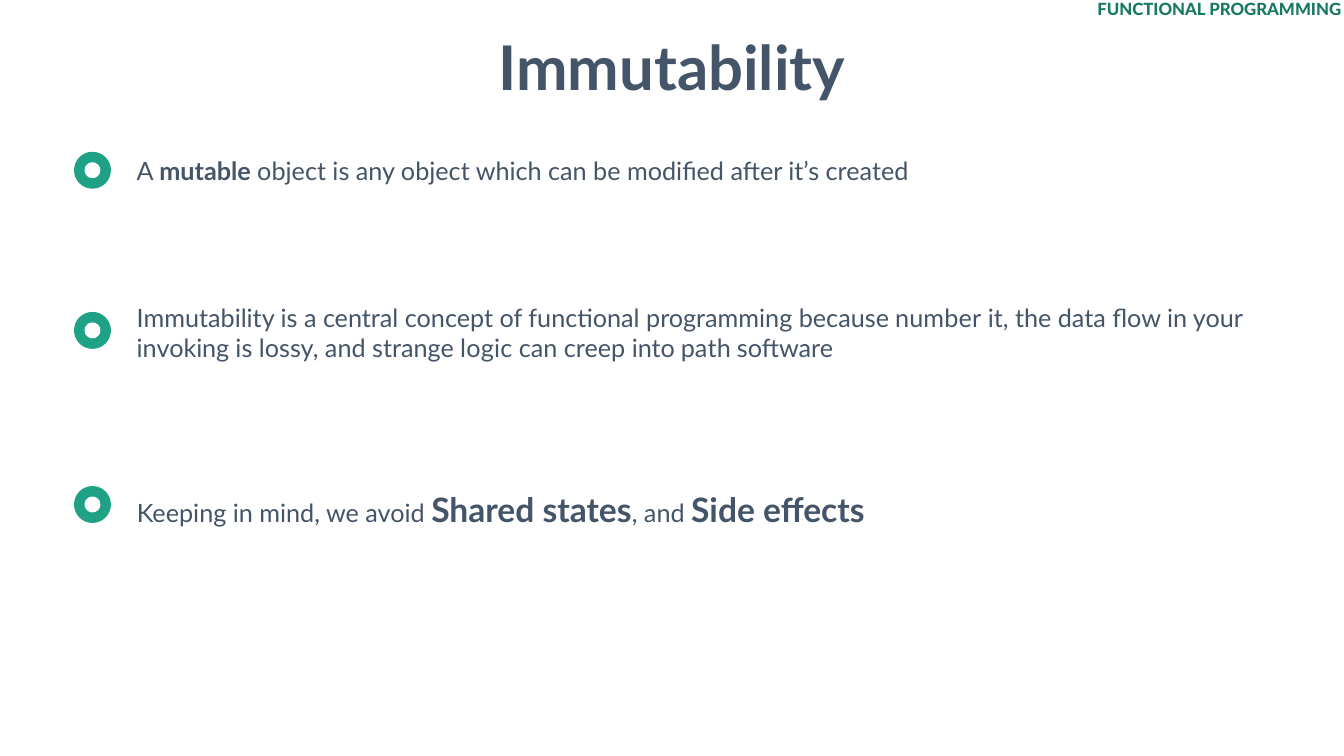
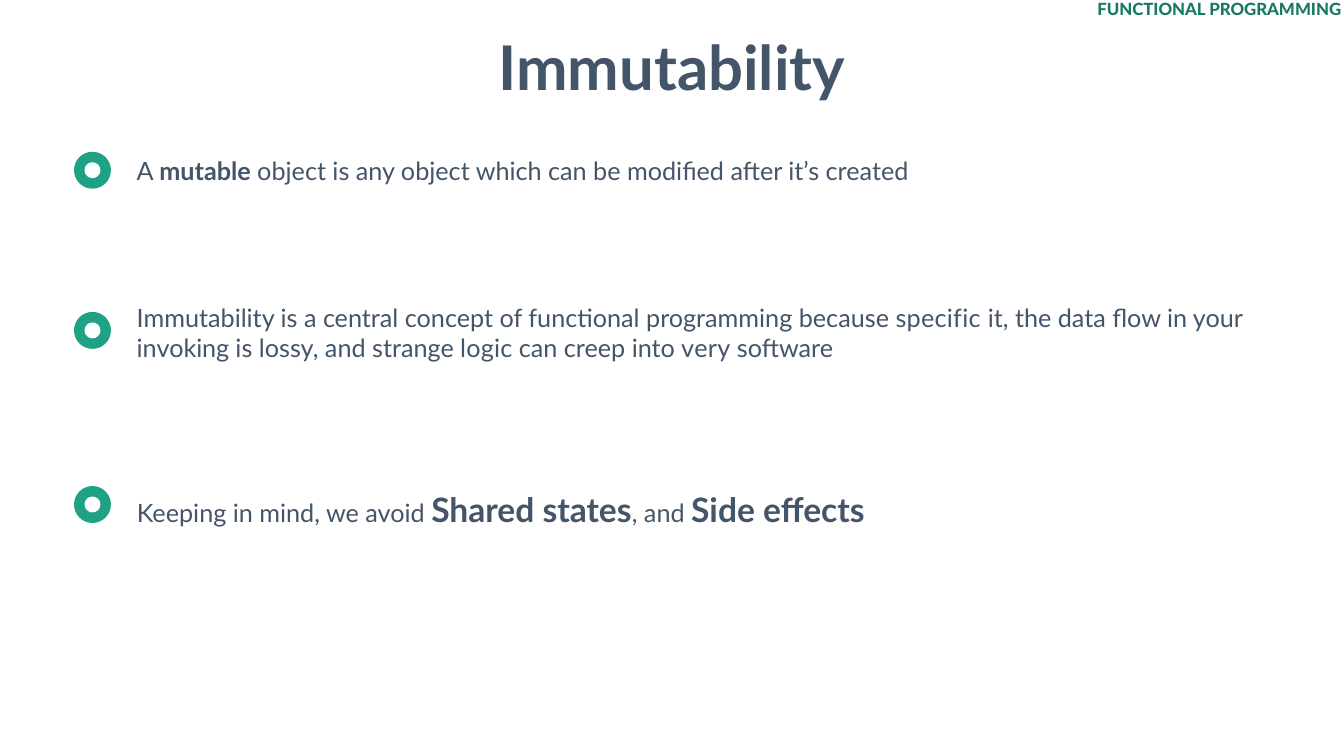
number: number -> specific (938, 319)
path: path -> very (706, 350)
